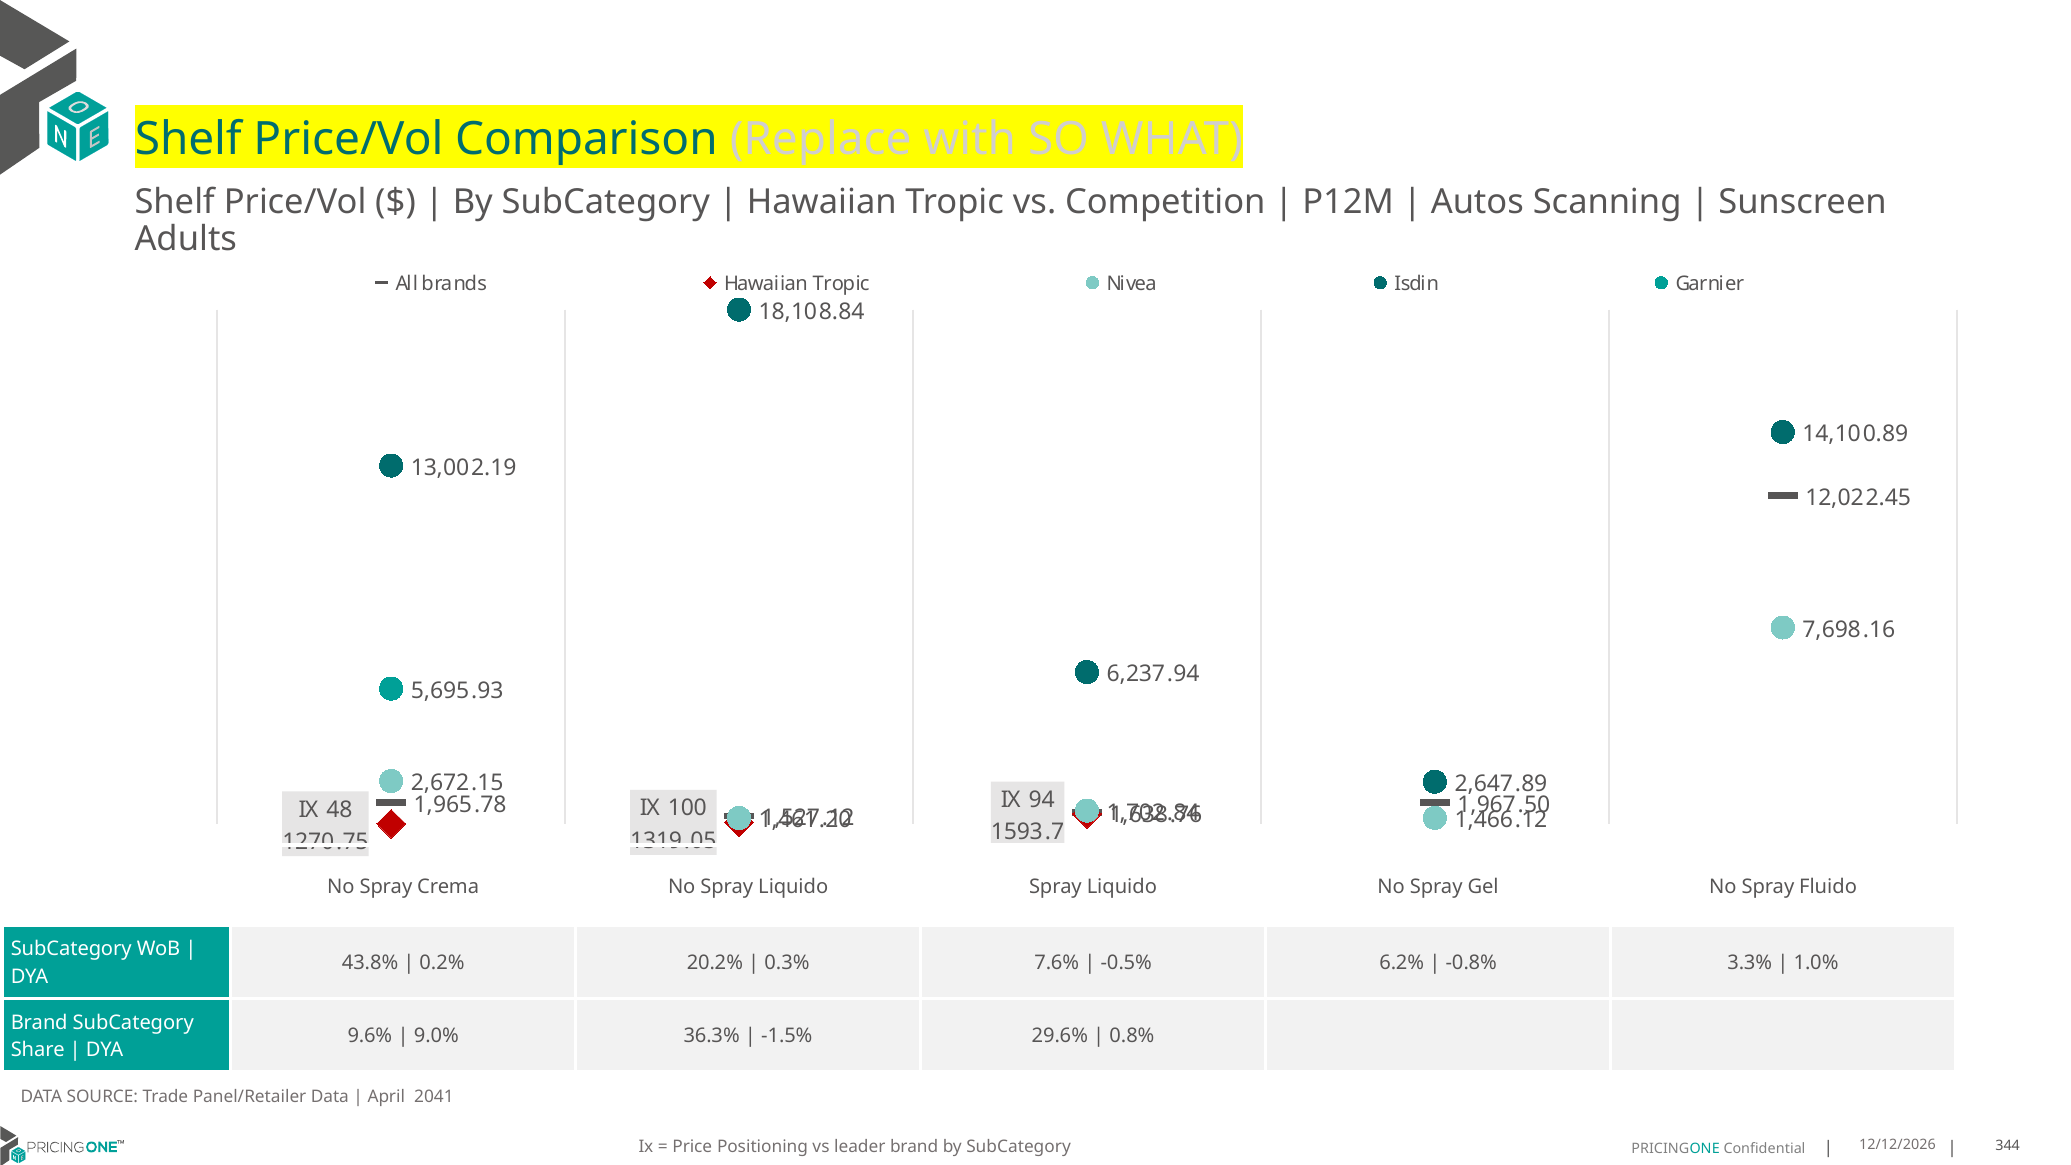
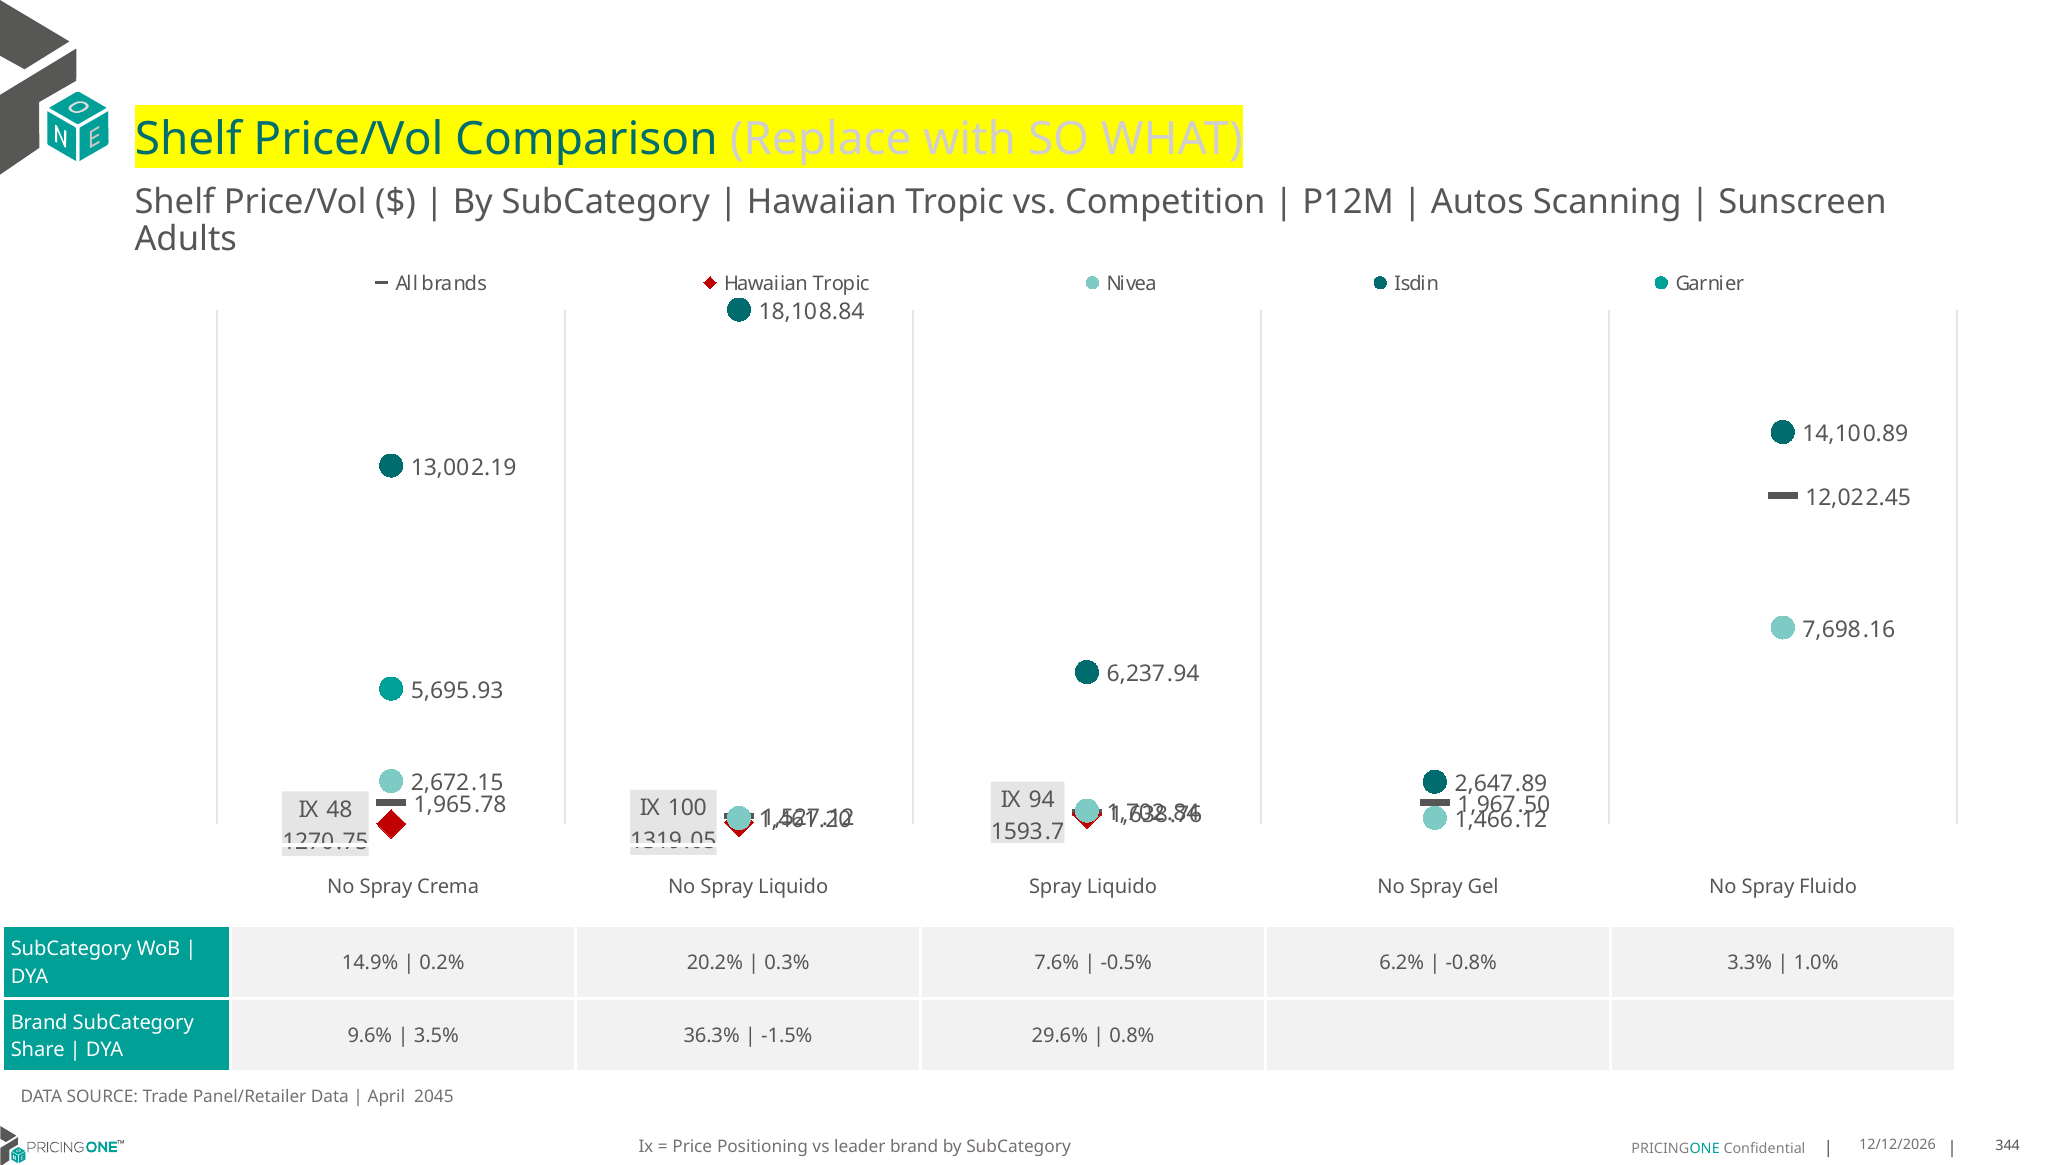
43.8%: 43.8% -> 14.9% (370, 963)
9.0%: 9.0% -> 3.5% (436, 1036)
2041: 2041 -> 2045 (434, 1097)
